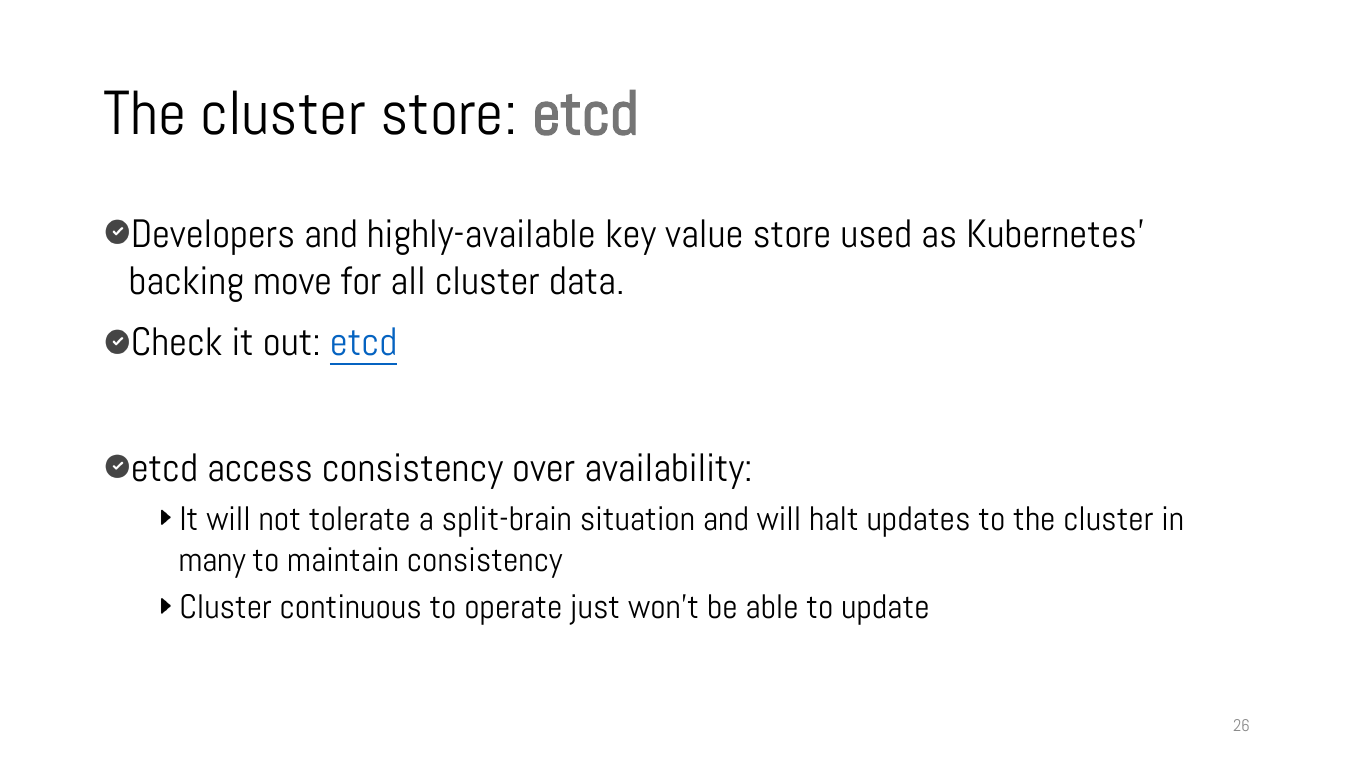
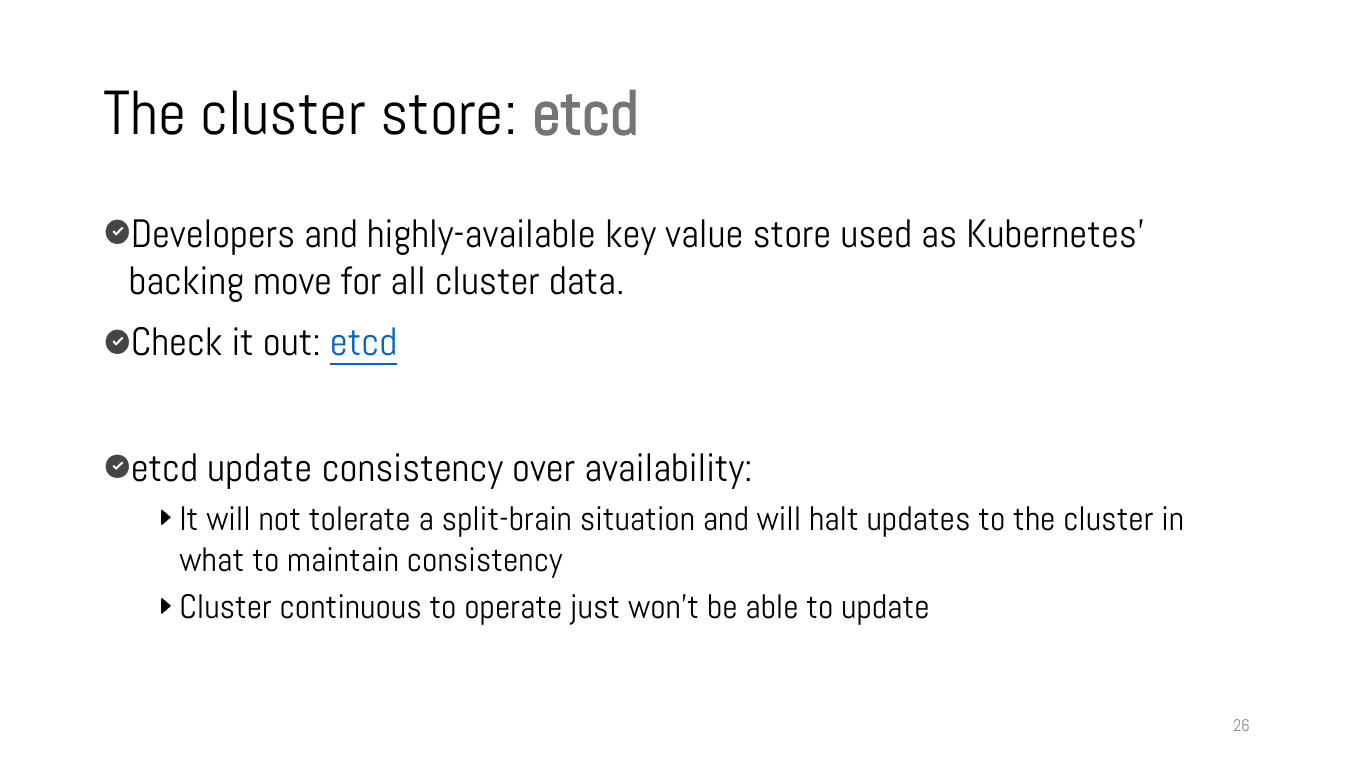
etcd access: access -> update (260, 469)
many: many -> what (212, 560)
